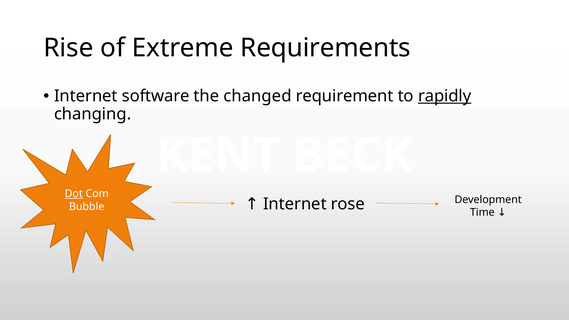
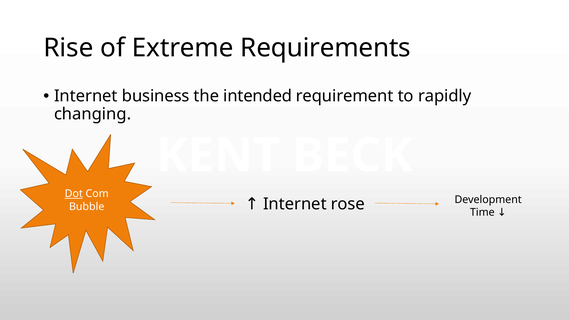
software: software -> business (156, 96)
changed: changed -> intended (258, 96)
rapidly underline: present -> none (445, 96)
